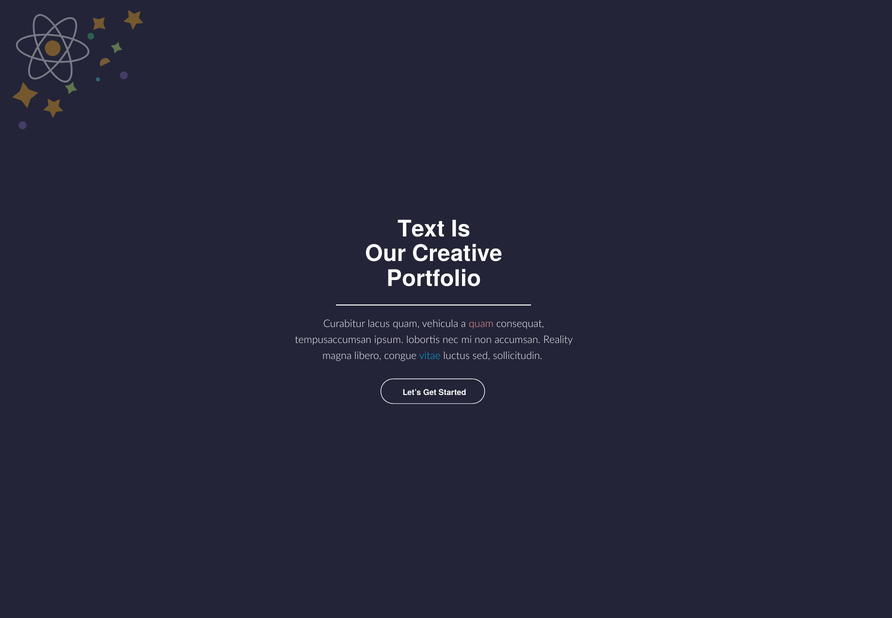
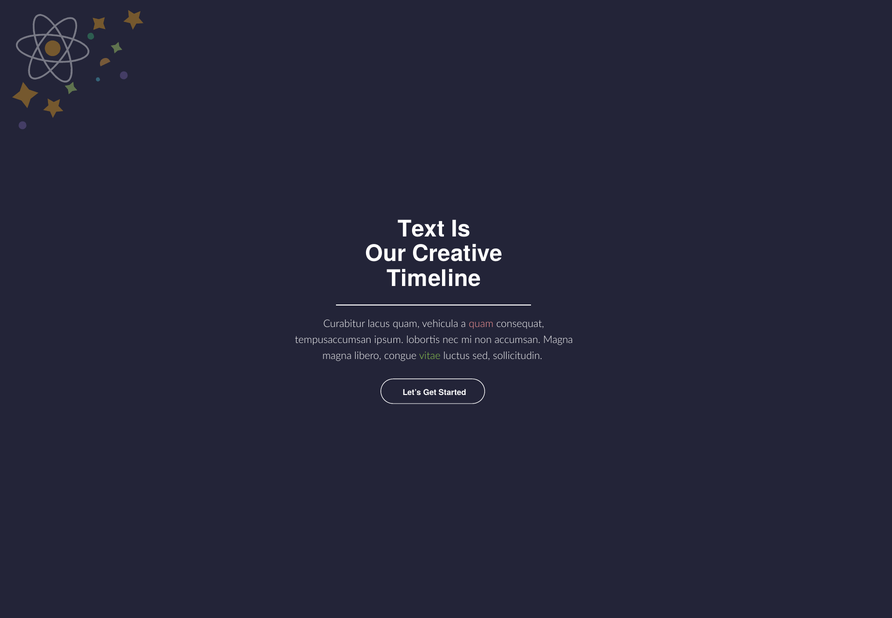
Portfolio: Portfolio -> Timeline (434, 278)
accumsan Reality: Reality -> Magna (558, 339)
vitae colour: light blue -> light green (430, 356)
